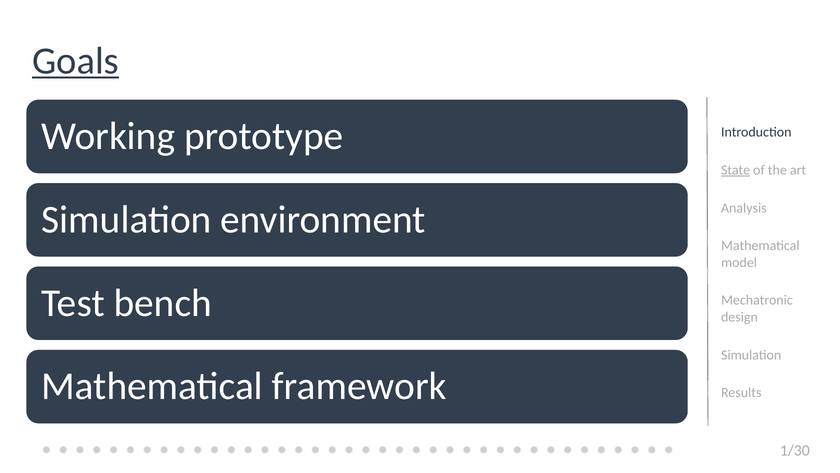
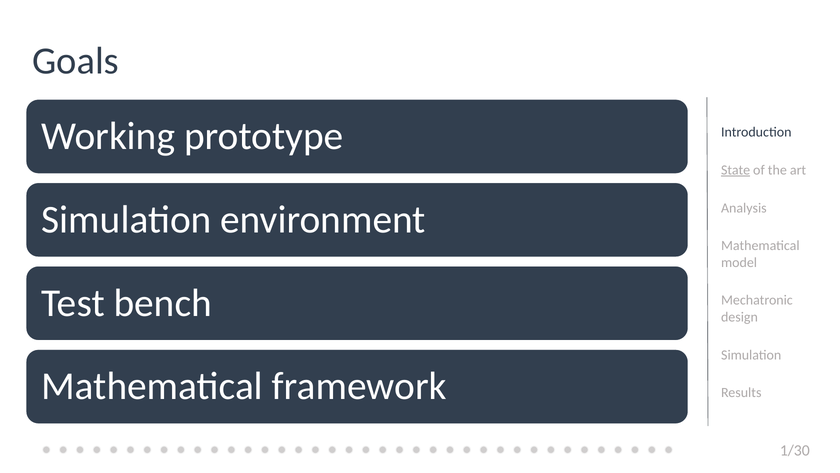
Goals underline: present -> none (76, 61)
